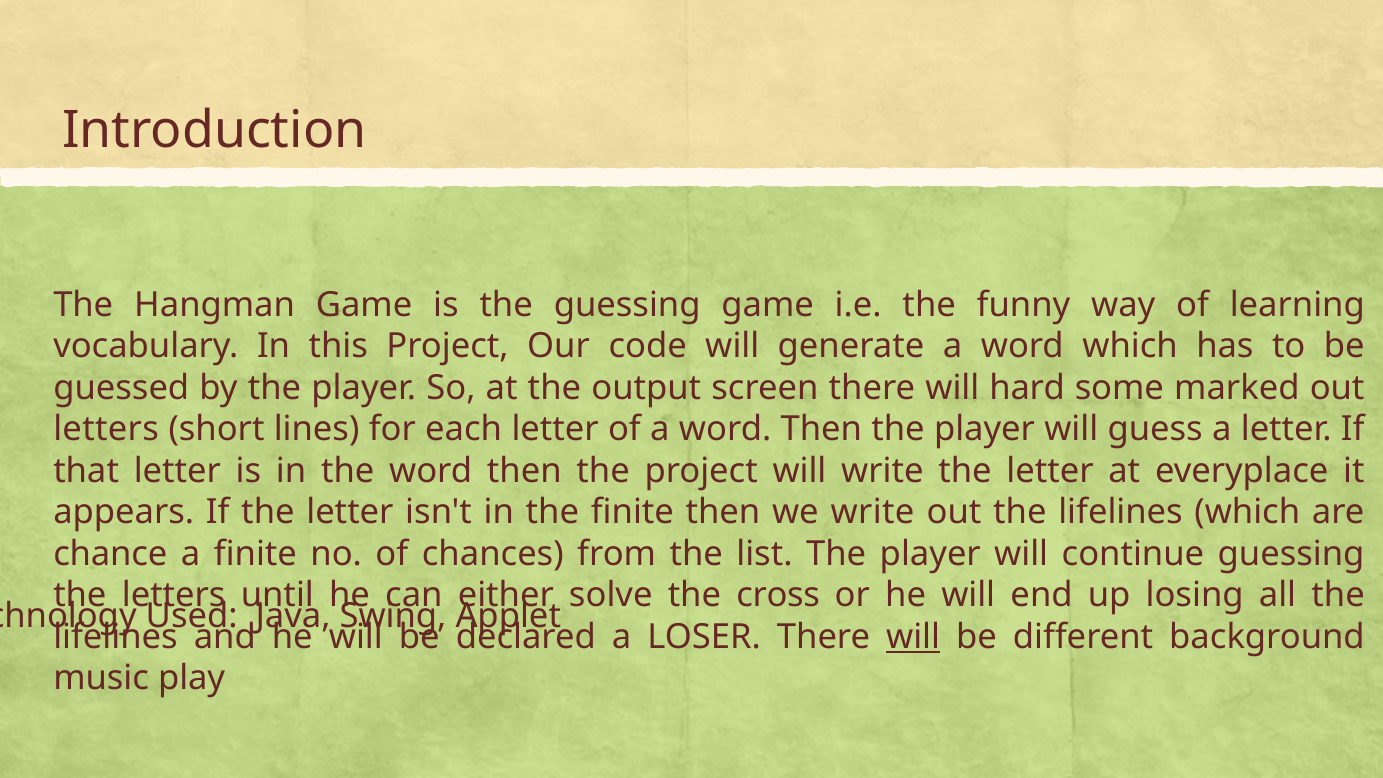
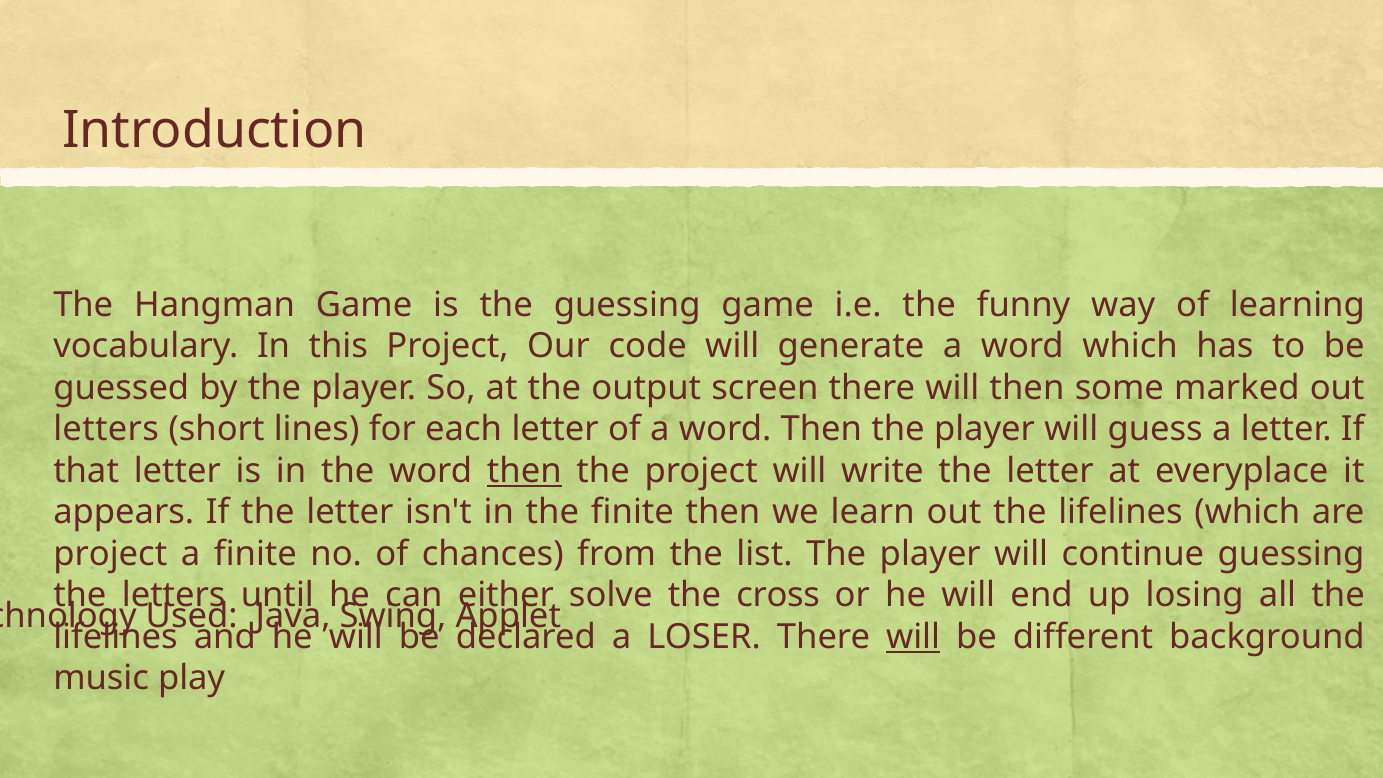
will hard: hard -> then (1027, 388)
then underline: none -> present (524, 471)
we write: write -> learn (873, 512)
chance: chance -> project (110, 554)
